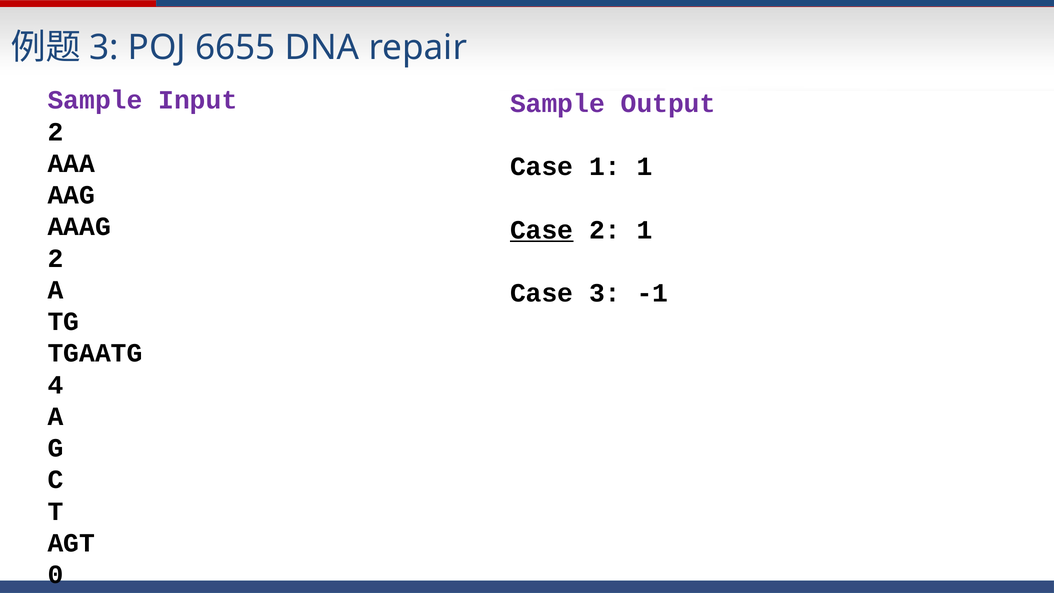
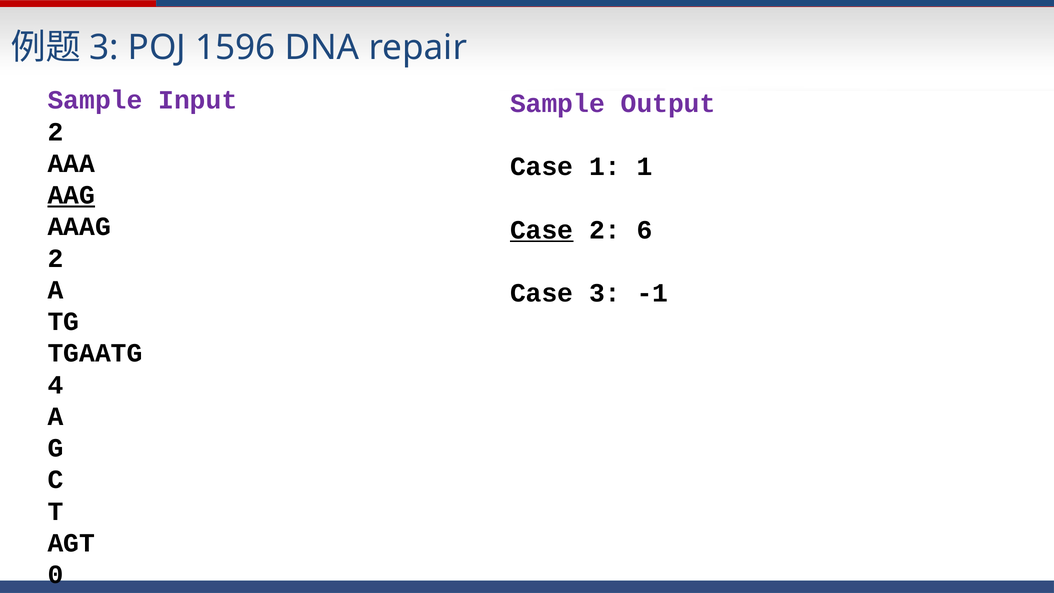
6655: 6655 -> 1596 (235, 48)
AAG underline: none -> present (71, 195)
2 1: 1 -> 6 (644, 230)
